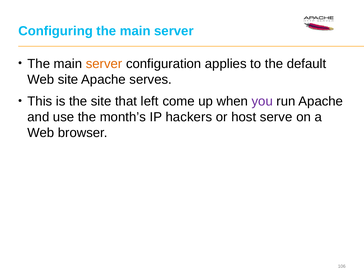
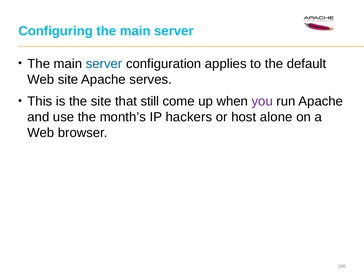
server colour: orange -> blue (104, 64)
left: left -> still (150, 101)
serve: serve -> alone (276, 117)
